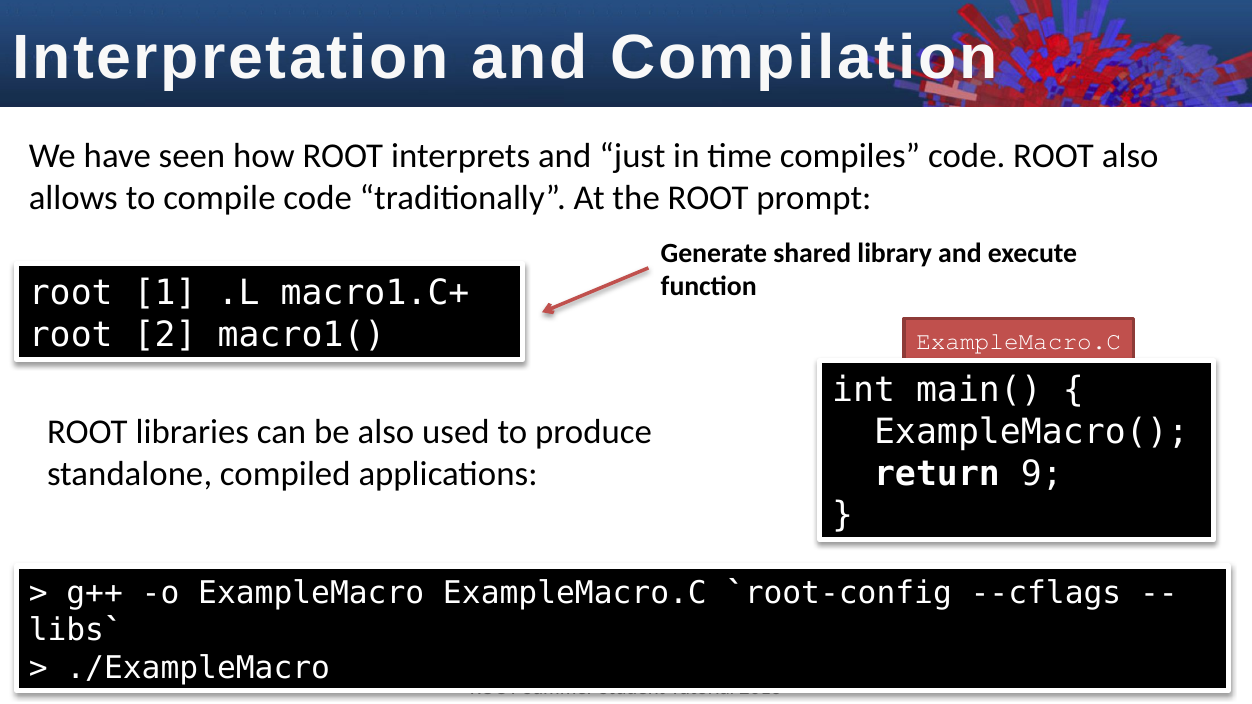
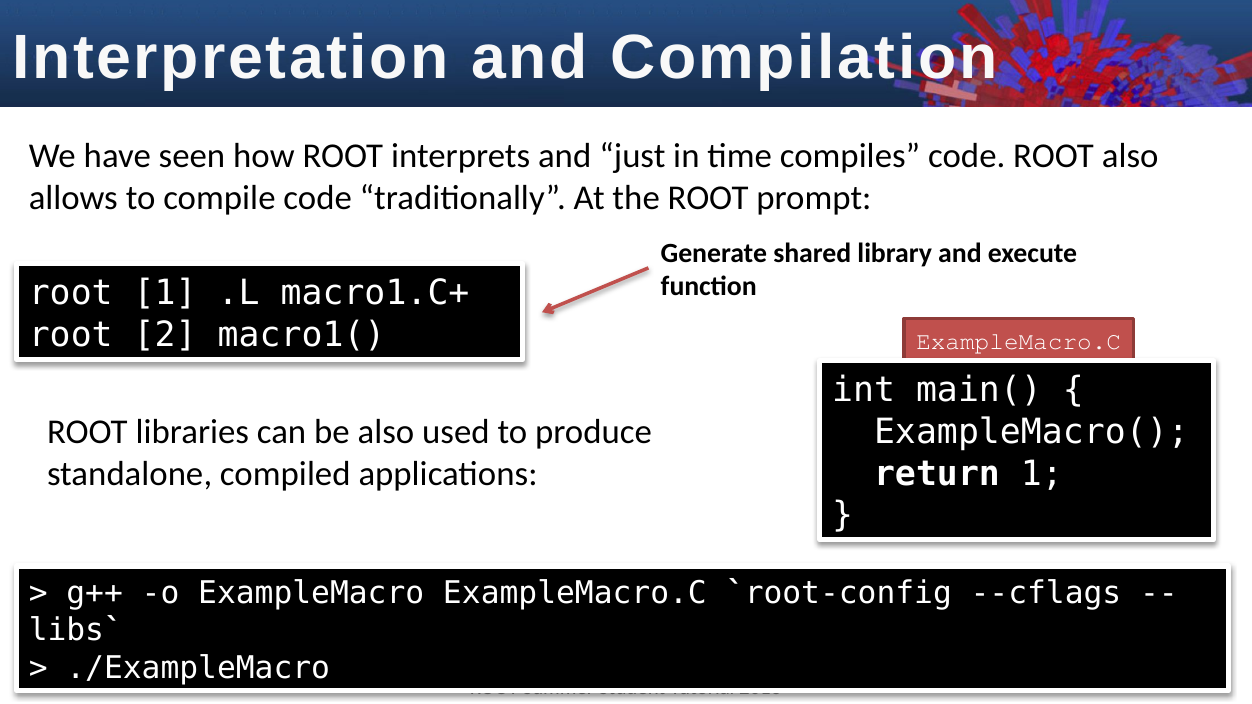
return 9: 9 -> 1 (1042, 474)
